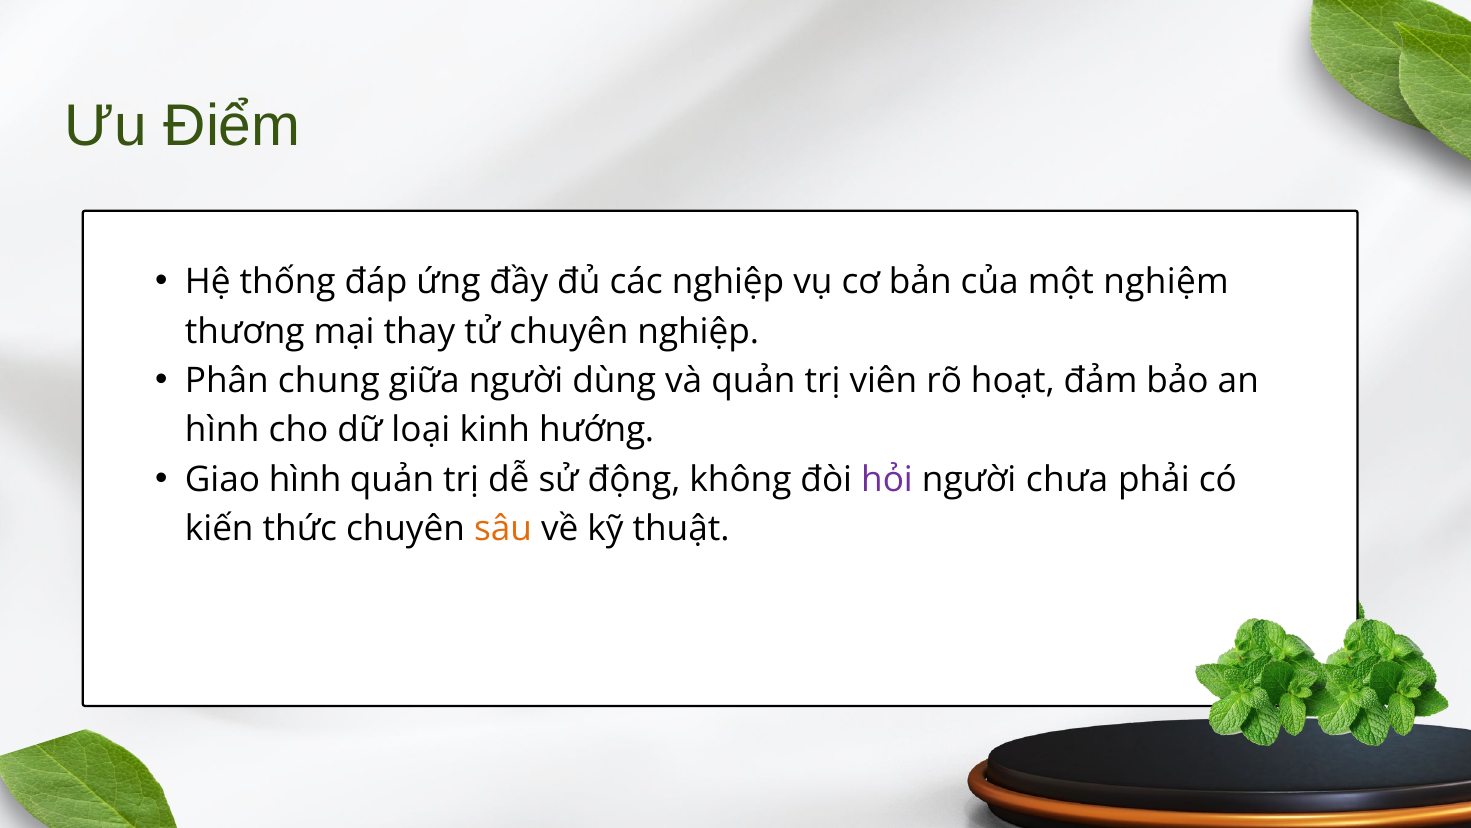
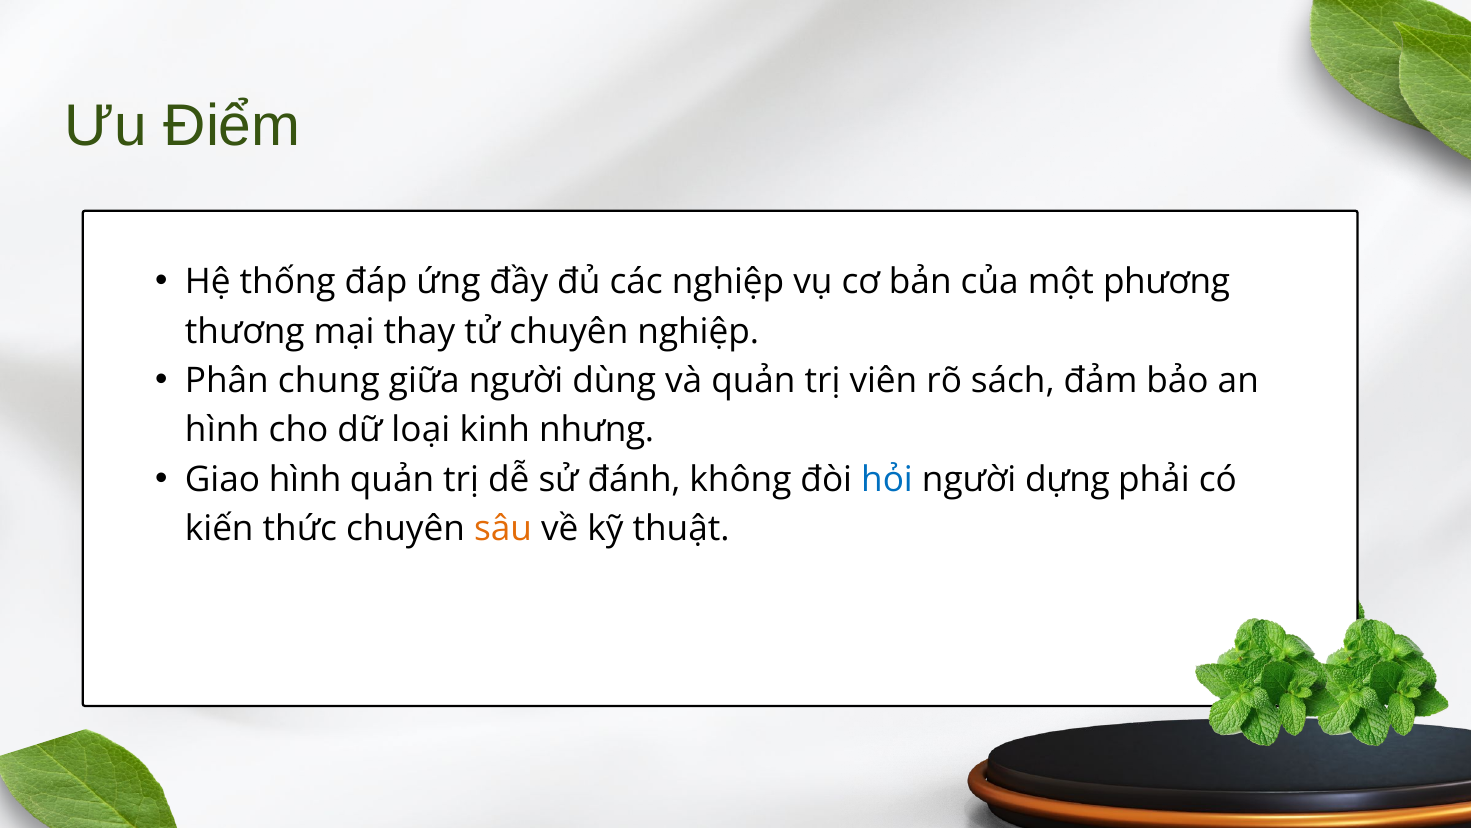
nghiệm: nghiệm -> phương (1166, 282)
hoạt: hoạt -> sách (1013, 381)
hướng: hướng -> nhưng (597, 430)
động: động -> đánh (634, 479)
hỏi colour: purple -> blue (887, 479)
chưa: chưa -> dựng (1067, 479)
